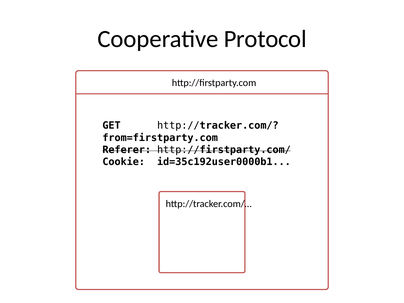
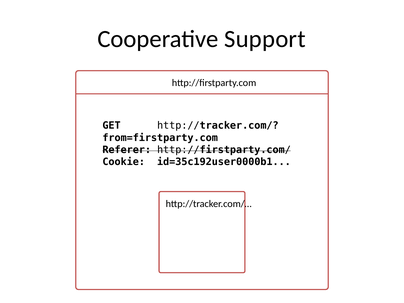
Protocol: Protocol -> Support (265, 39)
